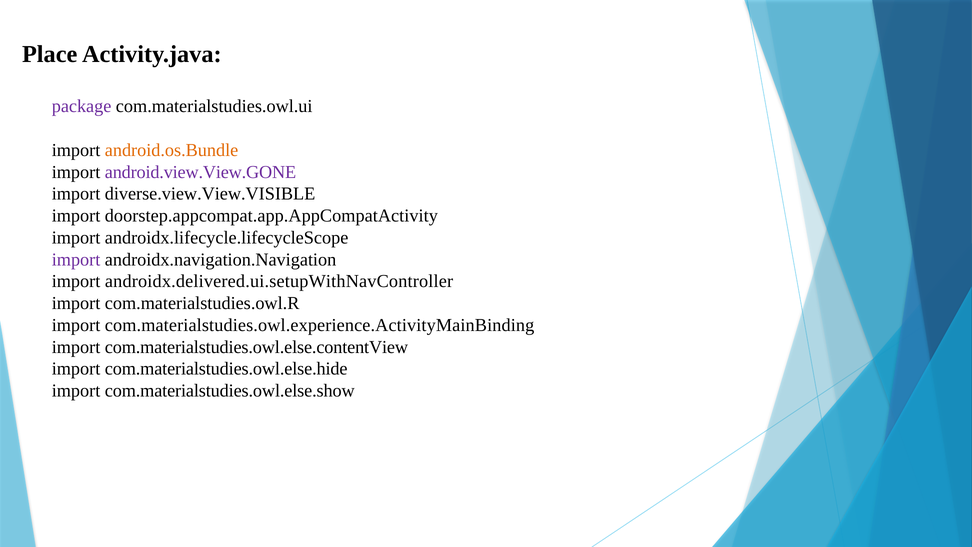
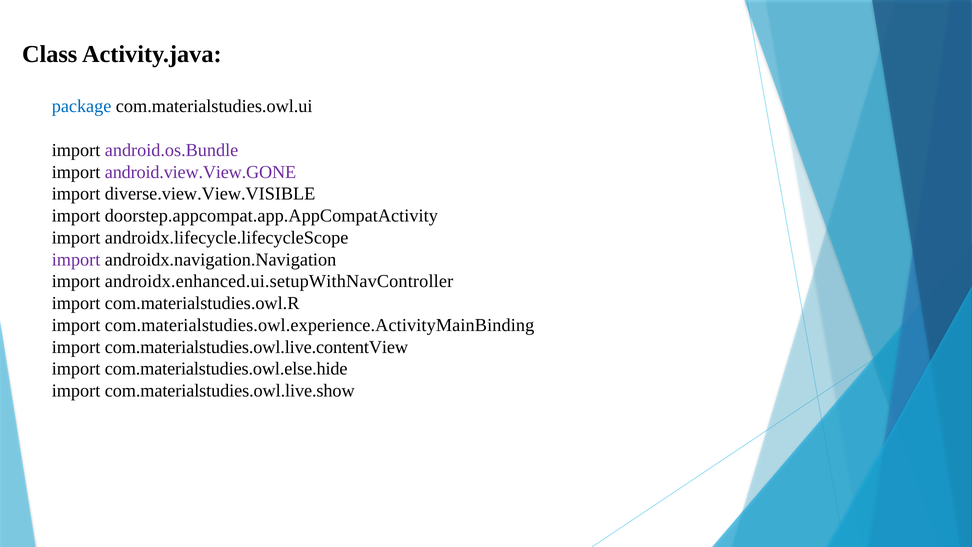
Place: Place -> Class (50, 54)
package colour: purple -> blue (82, 106)
android.os.Bundle colour: orange -> purple (172, 150)
androidx.delivered.ui.setupWithNavController: androidx.delivered.ui.setupWithNavController -> androidx.enhanced.ui.setupWithNavController (279, 281)
com.materialstudies.owl.else.contentView: com.materialstudies.owl.else.contentView -> com.materialstudies.owl.live.contentView (256, 347)
com.materialstudies.owl.else.show: com.materialstudies.owl.else.show -> com.materialstudies.owl.live.show (230, 391)
